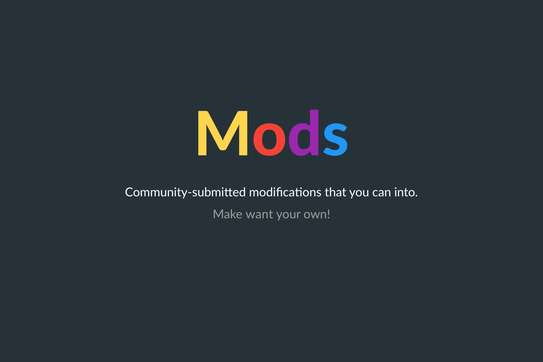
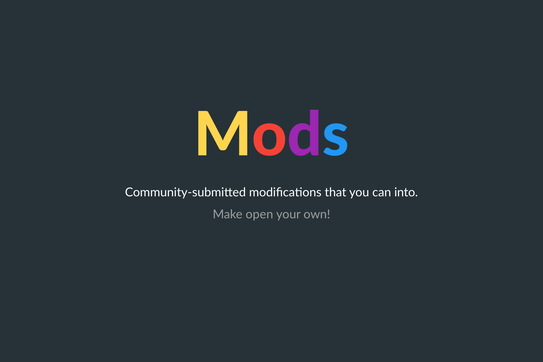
want: want -> open (259, 214)
